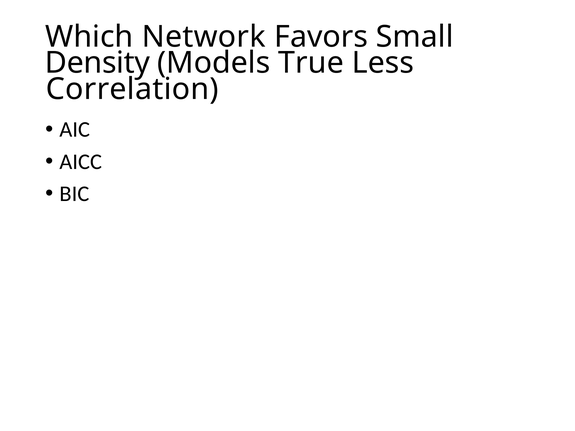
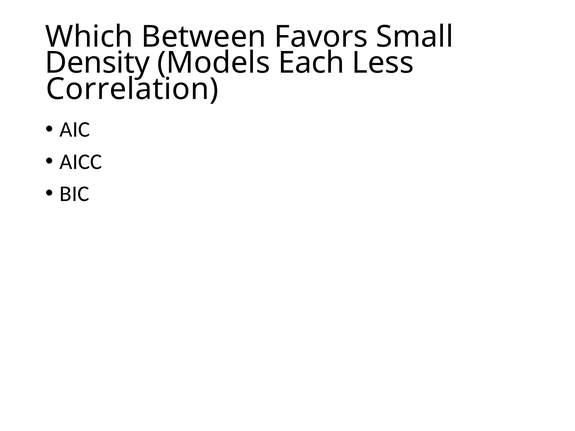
Network: Network -> Between (204, 37)
True: True -> Each (311, 63)
